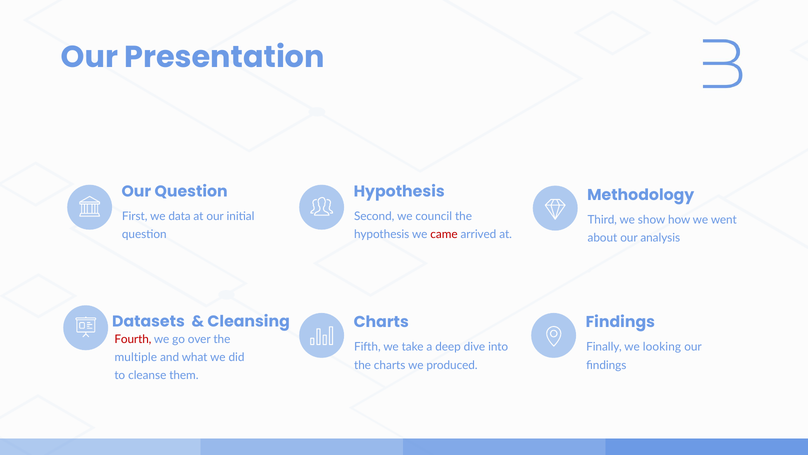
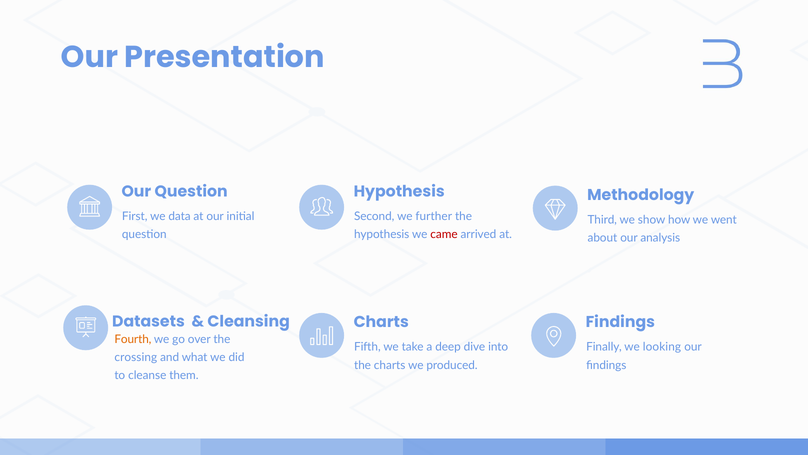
council: council -> further (434, 216)
Fourth colour: red -> orange (133, 339)
multiple: multiple -> crossing (136, 357)
